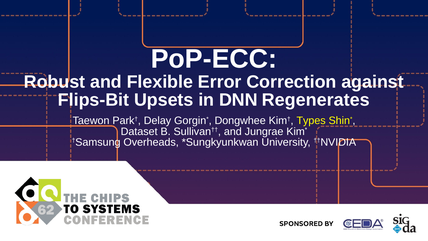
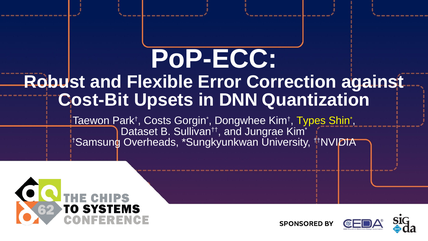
Flips-Bit: Flips-Bit -> Cost-Bit (93, 100)
Regenerates: Regenerates -> Quantization (316, 100)
Delay: Delay -> Costs (157, 121)
